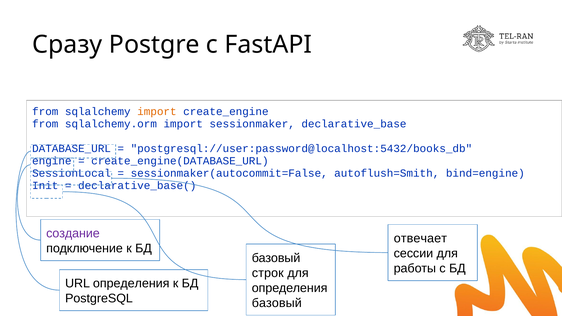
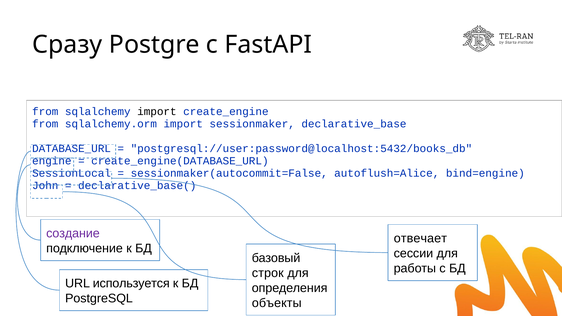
import colour: orange -> black (157, 111)
autoflush=Smith: autoflush=Smith -> autoflush=Alice (387, 173)
Init: Init -> John (45, 186)
URL определения: определения -> используется (131, 284)
базовый: базовый -> объекты (277, 303)
